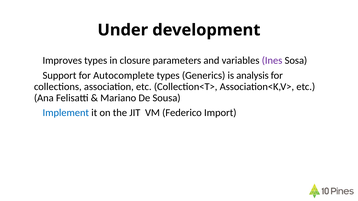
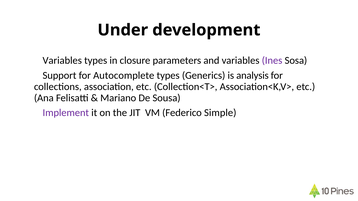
Improves: Improves -> Variables (62, 61)
Implement colour: blue -> purple (66, 113)
Import: Import -> Simple (220, 113)
